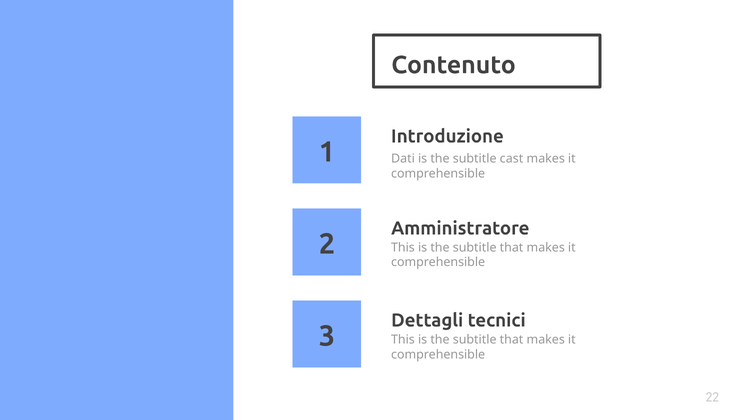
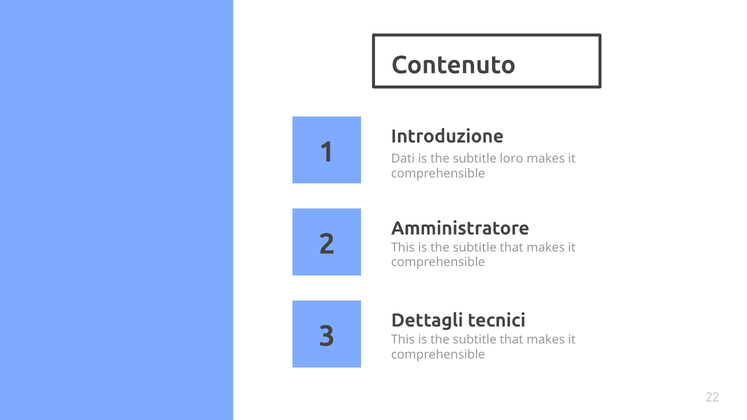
cast: cast -> loro (512, 159)
